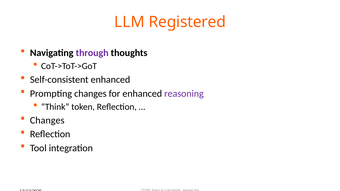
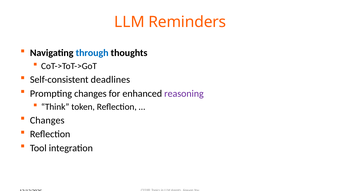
Registered: Registered -> Reminders (187, 22)
through colour: purple -> blue (92, 53)
Self-consistent enhanced: enhanced -> deadlines (110, 80)
